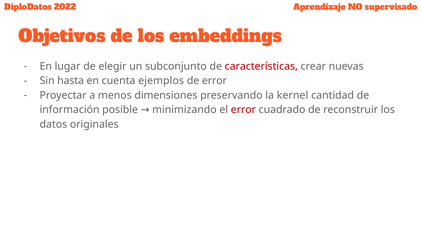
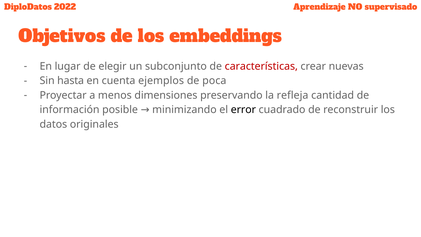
de error: error -> poca (214, 81)
kernel: kernel -> refleja (293, 95)
error colour: red -> black (243, 110)
